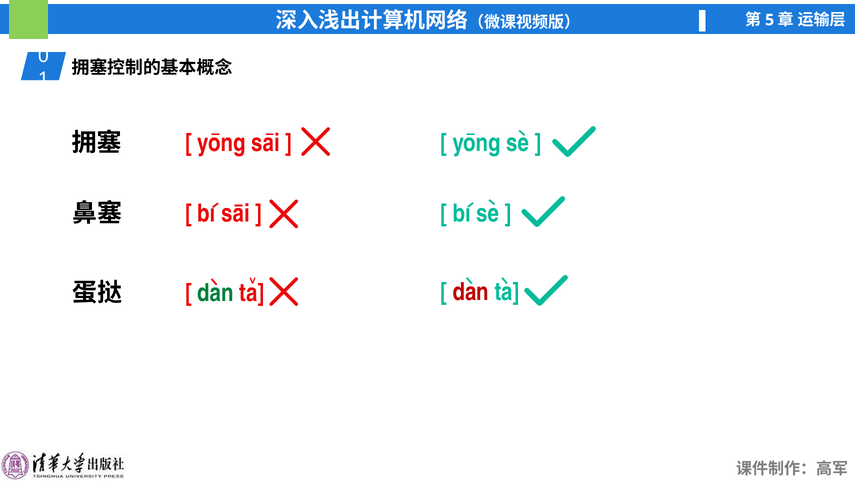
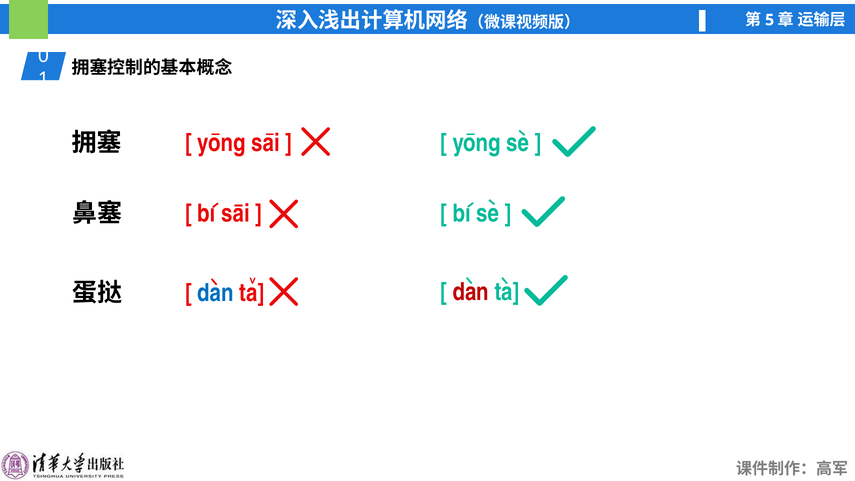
dan colour: green -> blue (216, 293)
